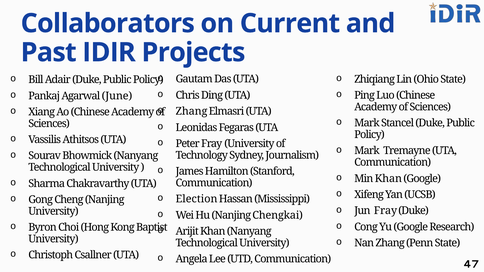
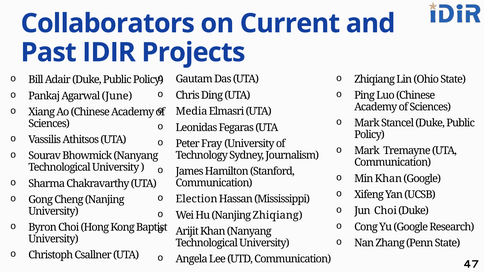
Zhang: Zhang -> Media (191, 111)
Jun Fray: Fray -> Choi (385, 211)
Nanjing Chengkai: Chengkai -> Zhiqiang (278, 215)
